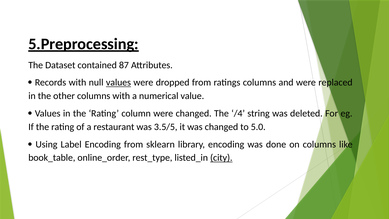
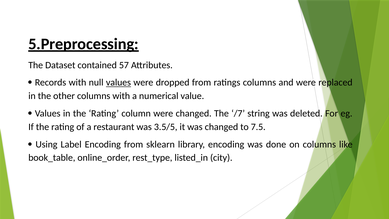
87: 87 -> 57 (124, 65)
/4: /4 -> /7 (238, 113)
5.0: 5.0 -> 7.5 (258, 127)
city underline: present -> none (221, 158)
